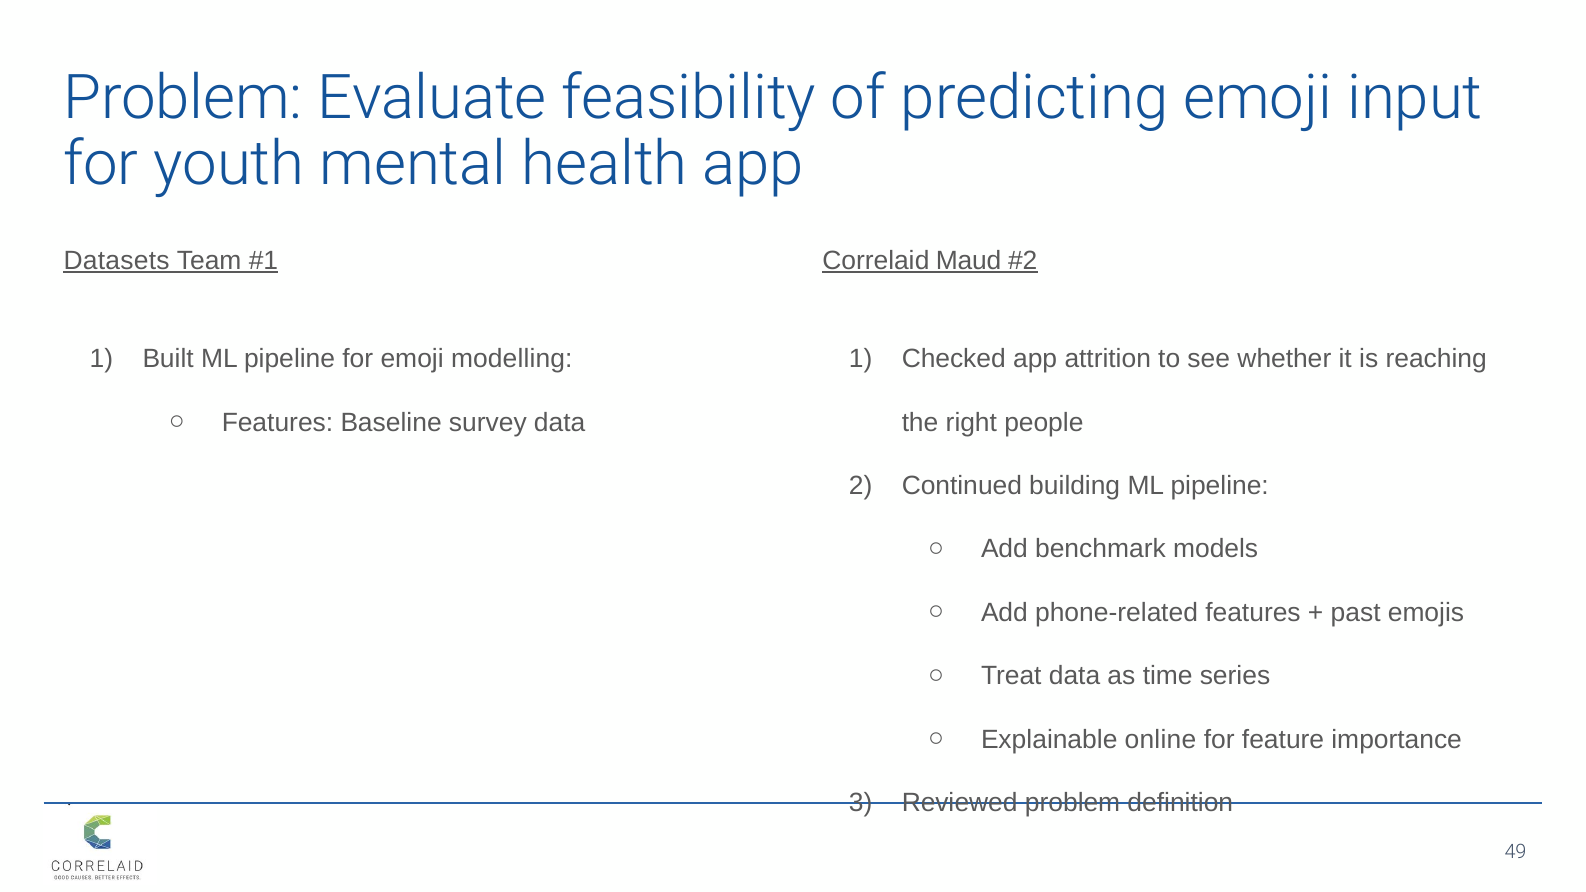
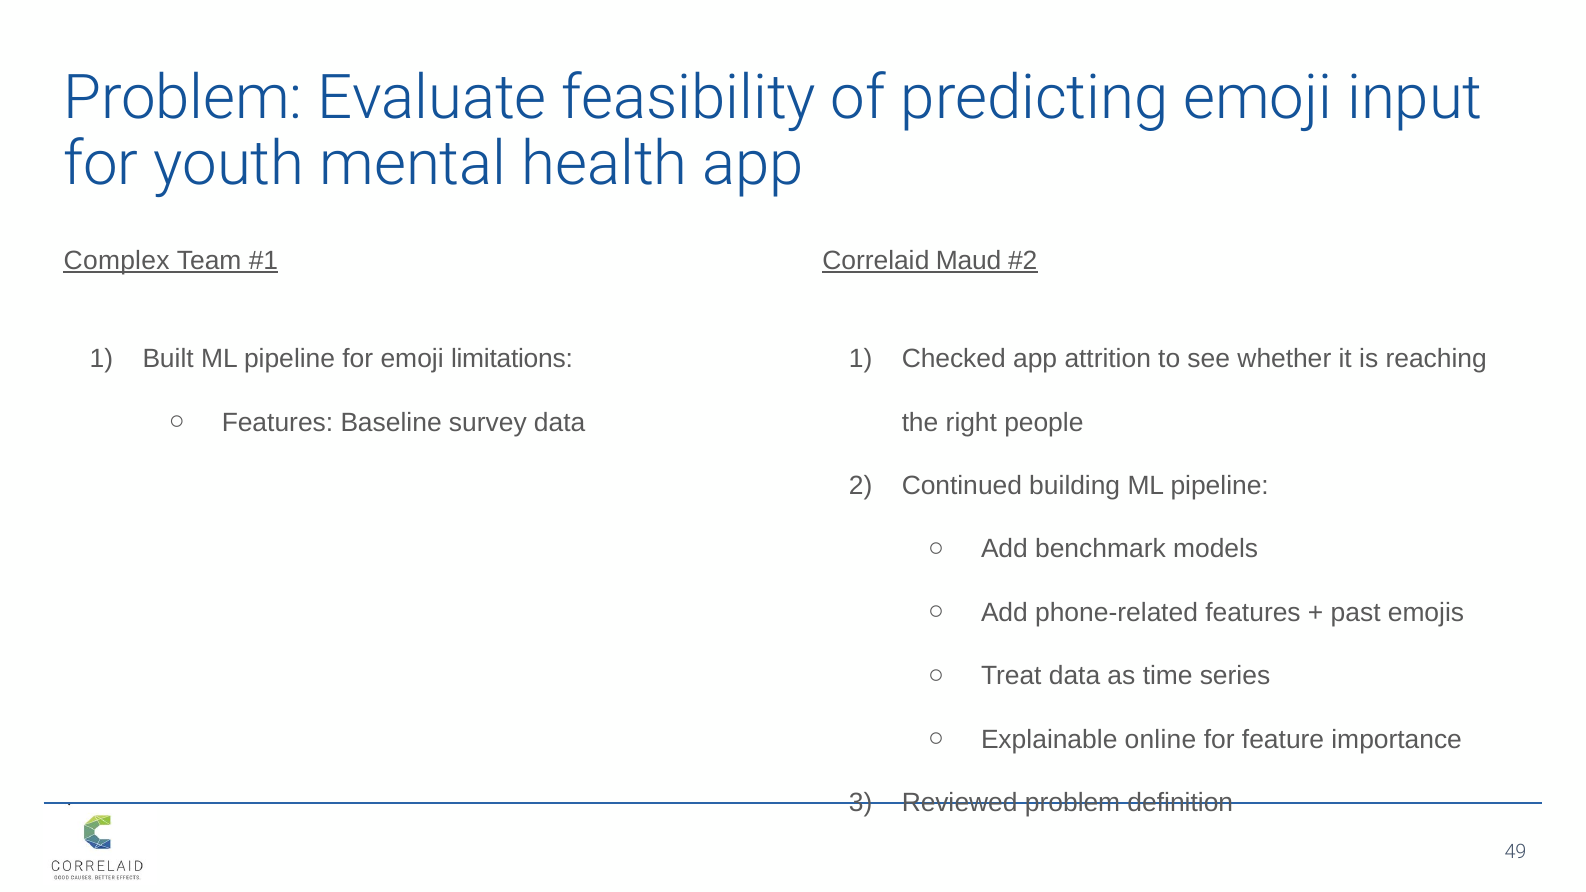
Datasets: Datasets -> Complex (117, 260)
modelling: modelling -> limitations (512, 359)
